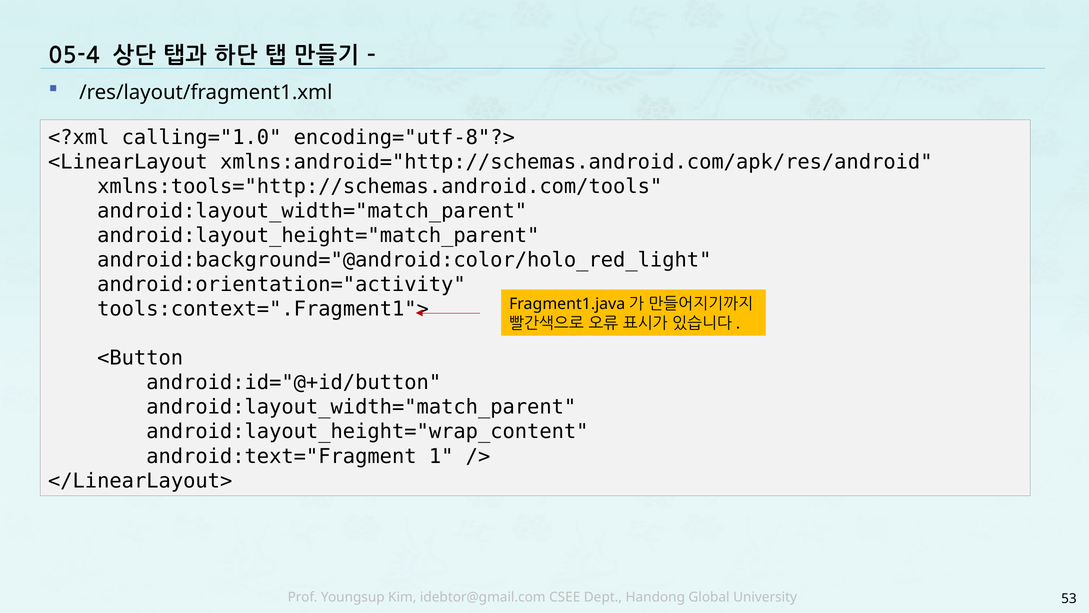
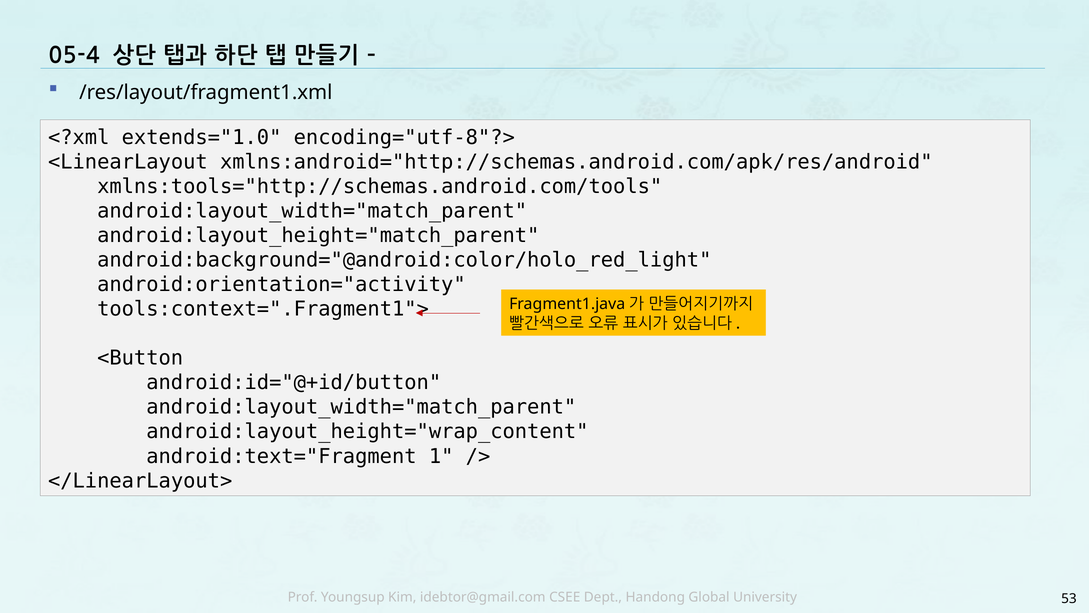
calling="1.0: calling="1.0 -> extends="1.0 (202, 137)
